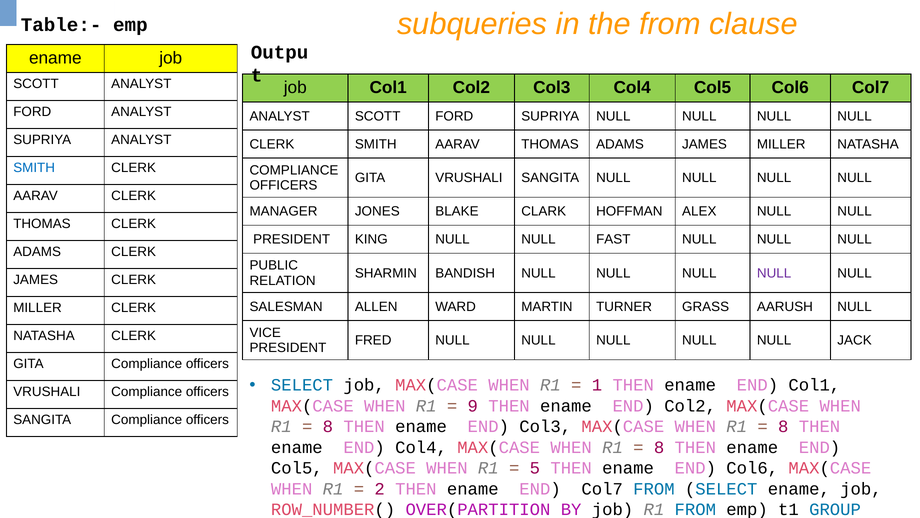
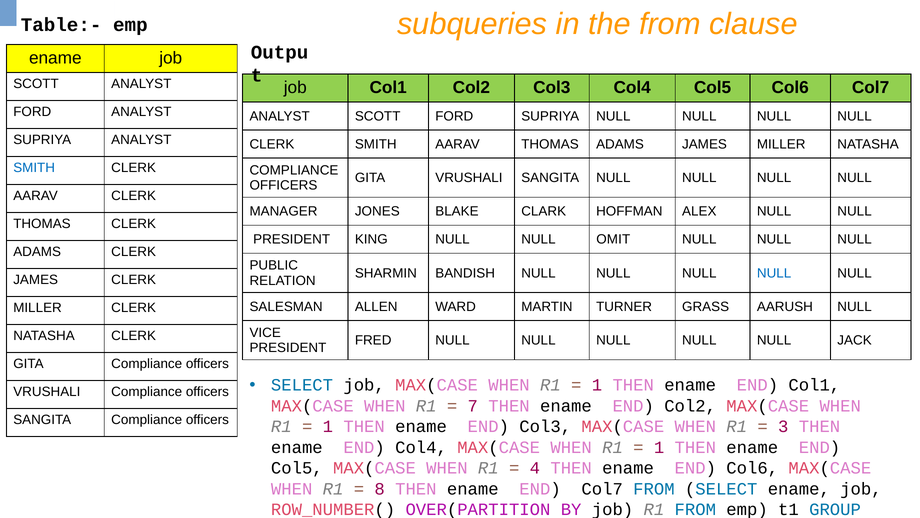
FAST: FAST -> OMIT (613, 239)
NULL colour: purple -> blue (774, 273)
9: 9 -> 7 (473, 406)
8: 8 -> 1 (328, 426)
8: 8 -> 3 (783, 426)
8: 8 -> 1 (659, 447)
5: 5 -> 4 (535, 468)
2: 2 -> 8 (380, 488)
